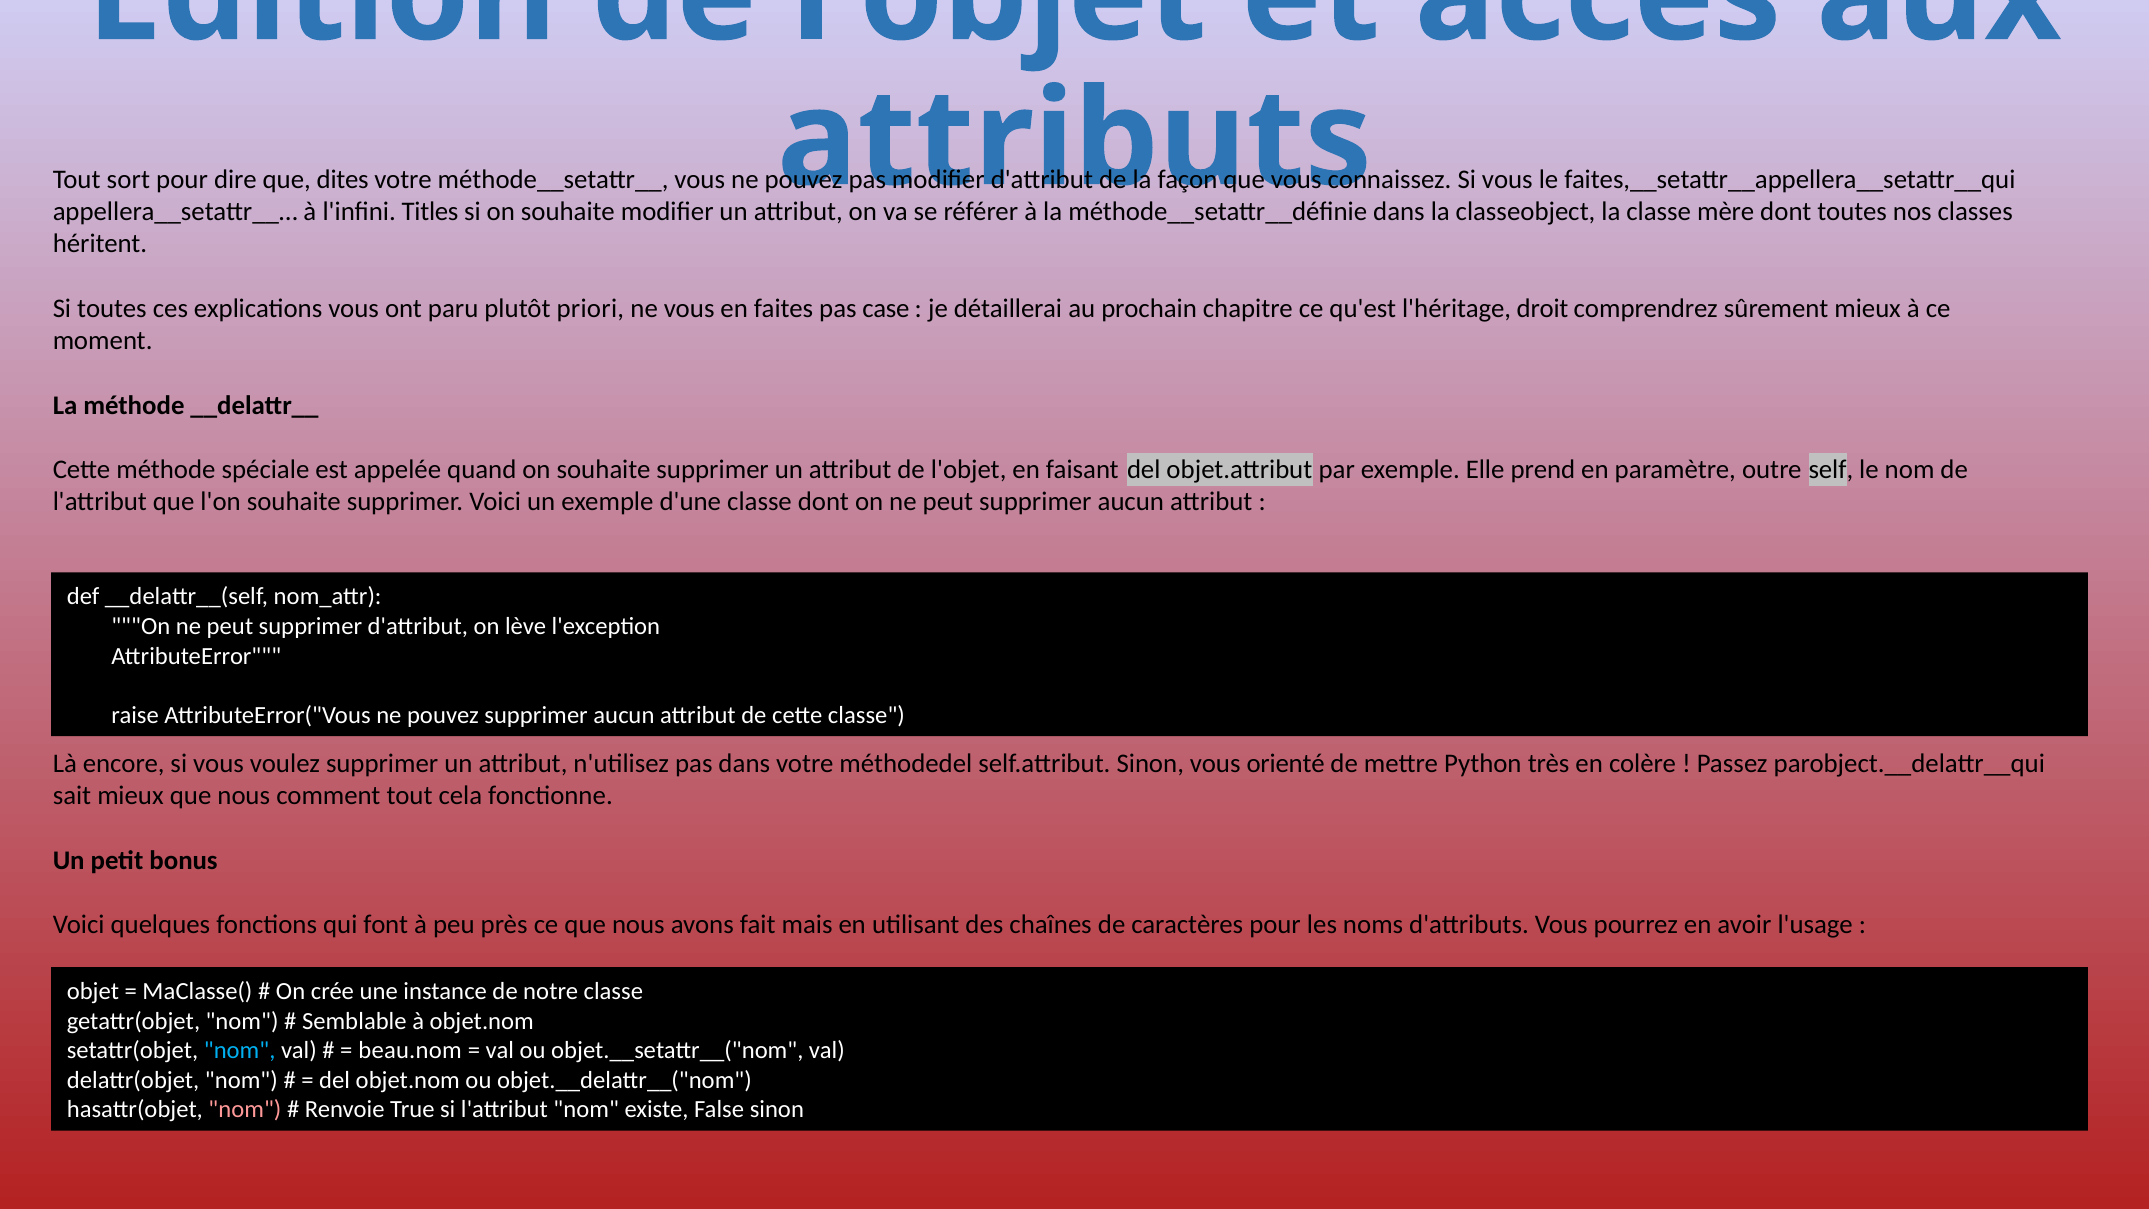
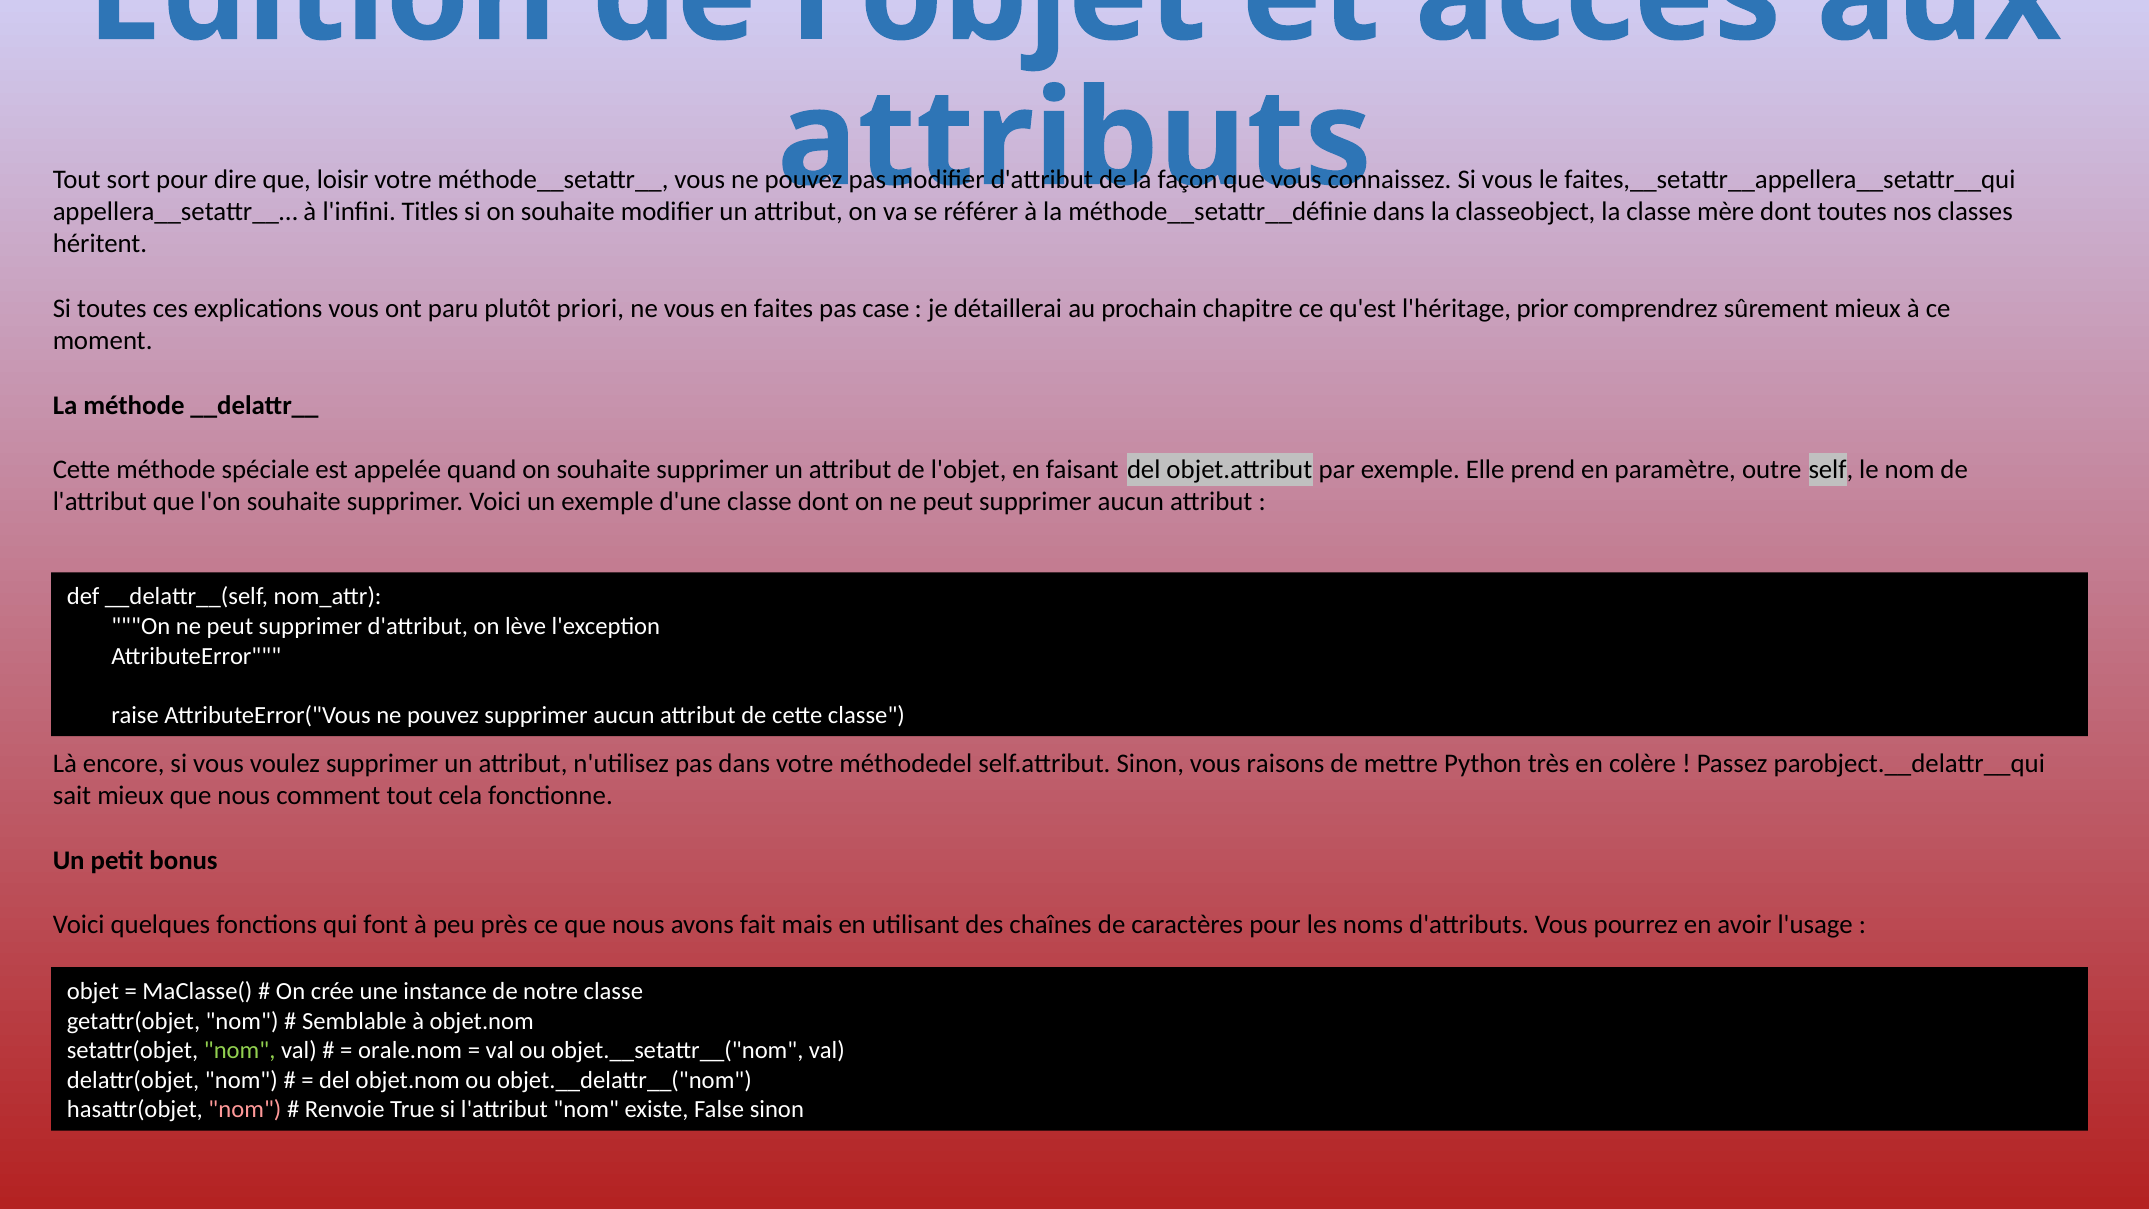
dites: dites -> loisir (343, 180)
droit: droit -> prior (1543, 309)
orienté: orienté -> raisons (1285, 764)
nom colour: light blue -> light green (240, 1050)
beau.nom: beau.nom -> orale.nom (410, 1050)
